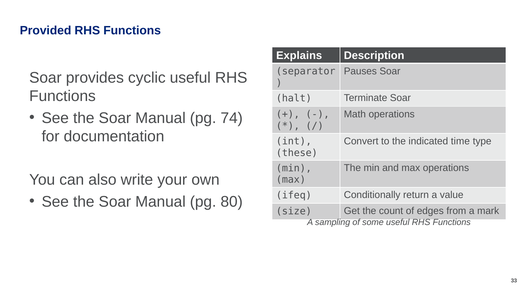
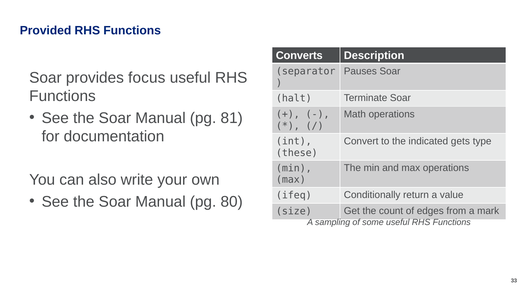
Explains: Explains -> Converts (299, 55)
cyclic: cyclic -> focus (147, 78)
74: 74 -> 81 (232, 118)
time: time -> gets (460, 141)
